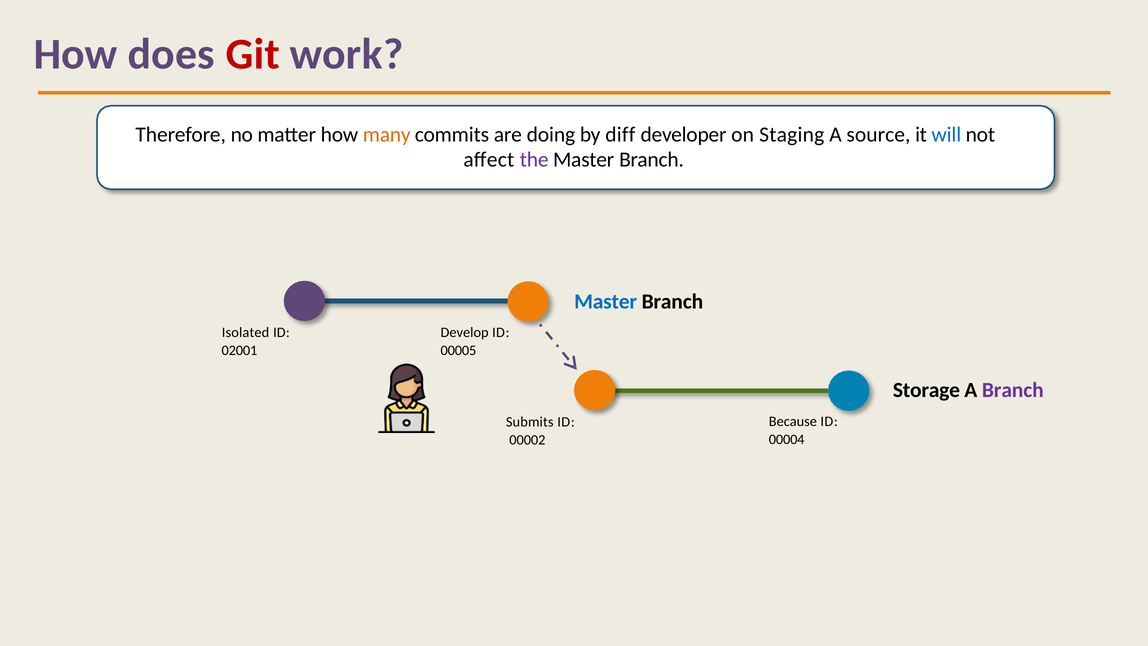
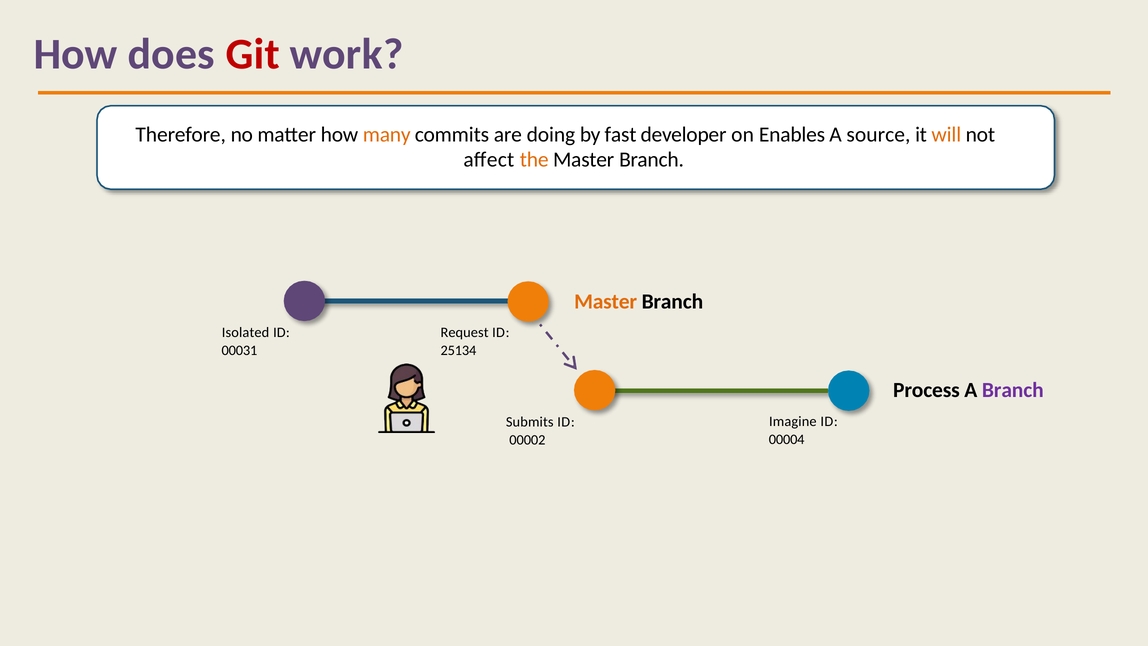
diff: diff -> fast (621, 134)
Staging: Staging -> Enables (792, 134)
will colour: blue -> orange (946, 134)
the colour: purple -> orange (534, 160)
Master colour: blue -> orange (606, 301)
Develop: Develop -> Request (465, 333)
02001: 02001 -> 00031 (239, 351)
00005: 00005 -> 25134 (458, 351)
Storage: Storage -> Process (926, 390)
Because: Because -> Imagine (793, 421)
